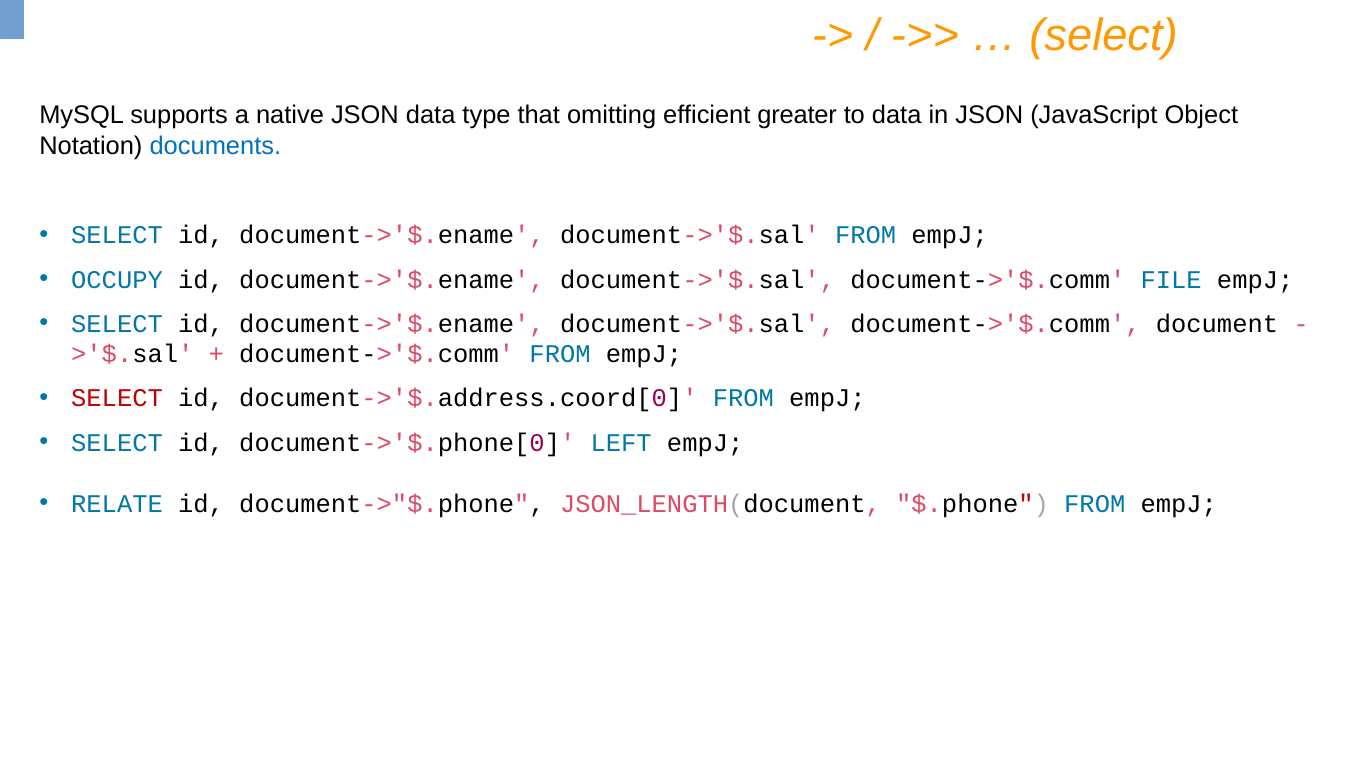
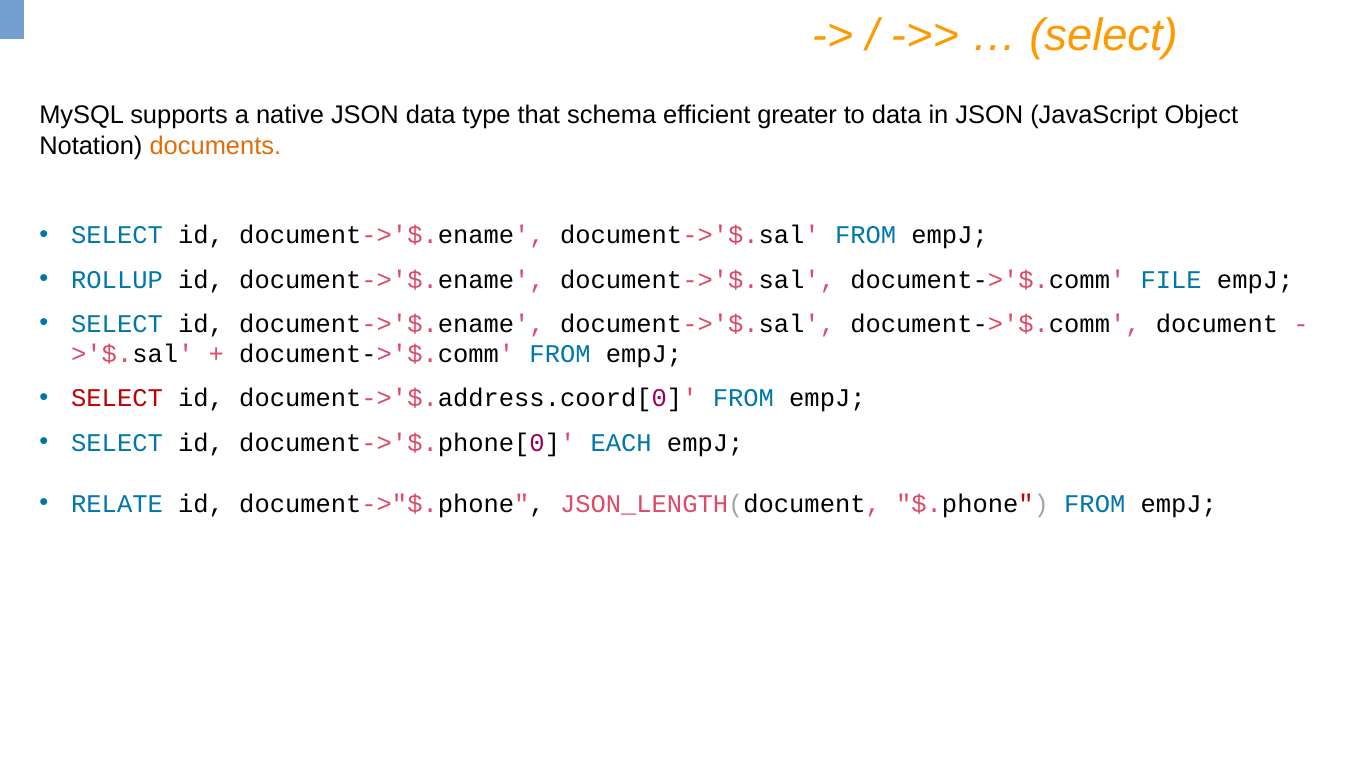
omitting: omitting -> schema (612, 115)
documents colour: blue -> orange (215, 146)
OCCUPY: OCCUPY -> ROLLUP (117, 280)
LEFT: LEFT -> EACH (621, 443)
